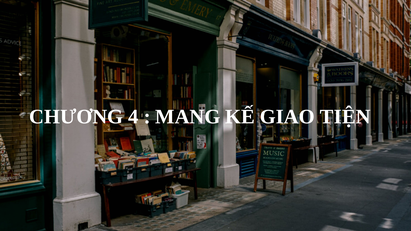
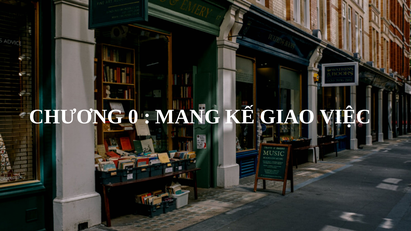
4: 4 -> 0 (133, 117)
TIỆN: TIỆN -> VIỆC (345, 117)
